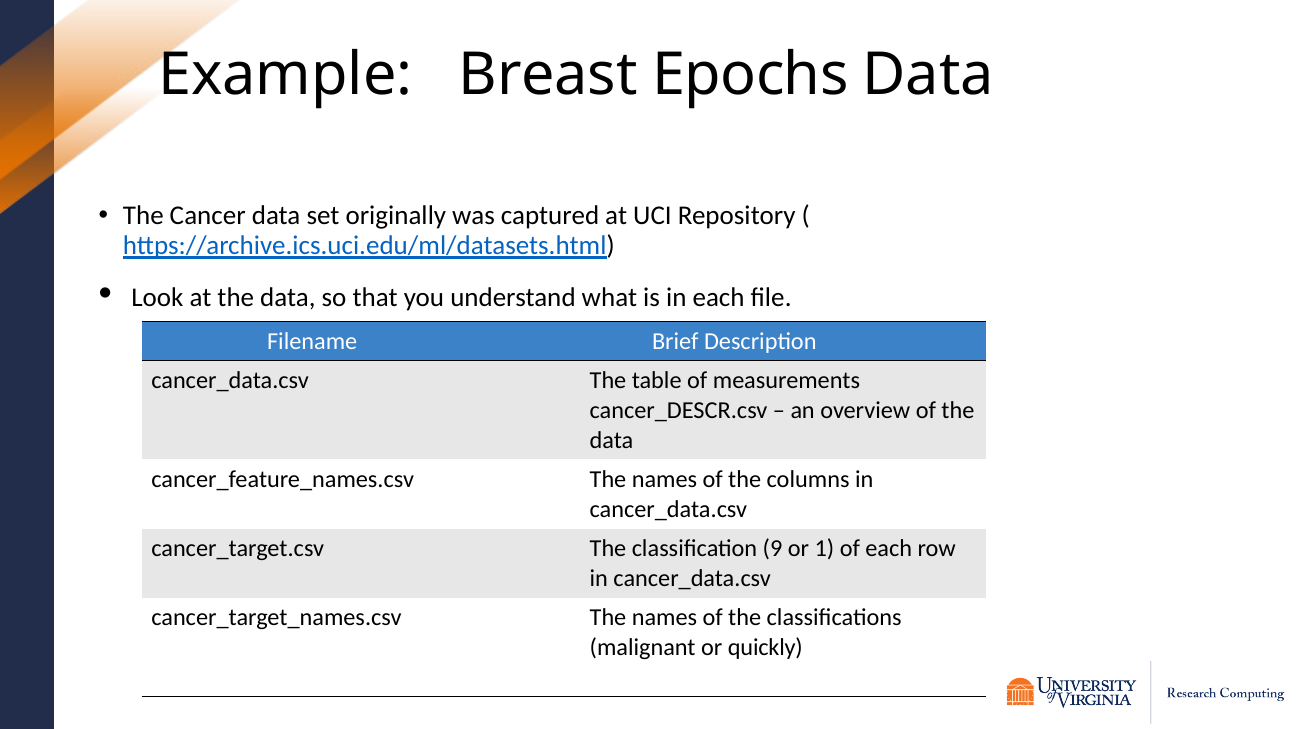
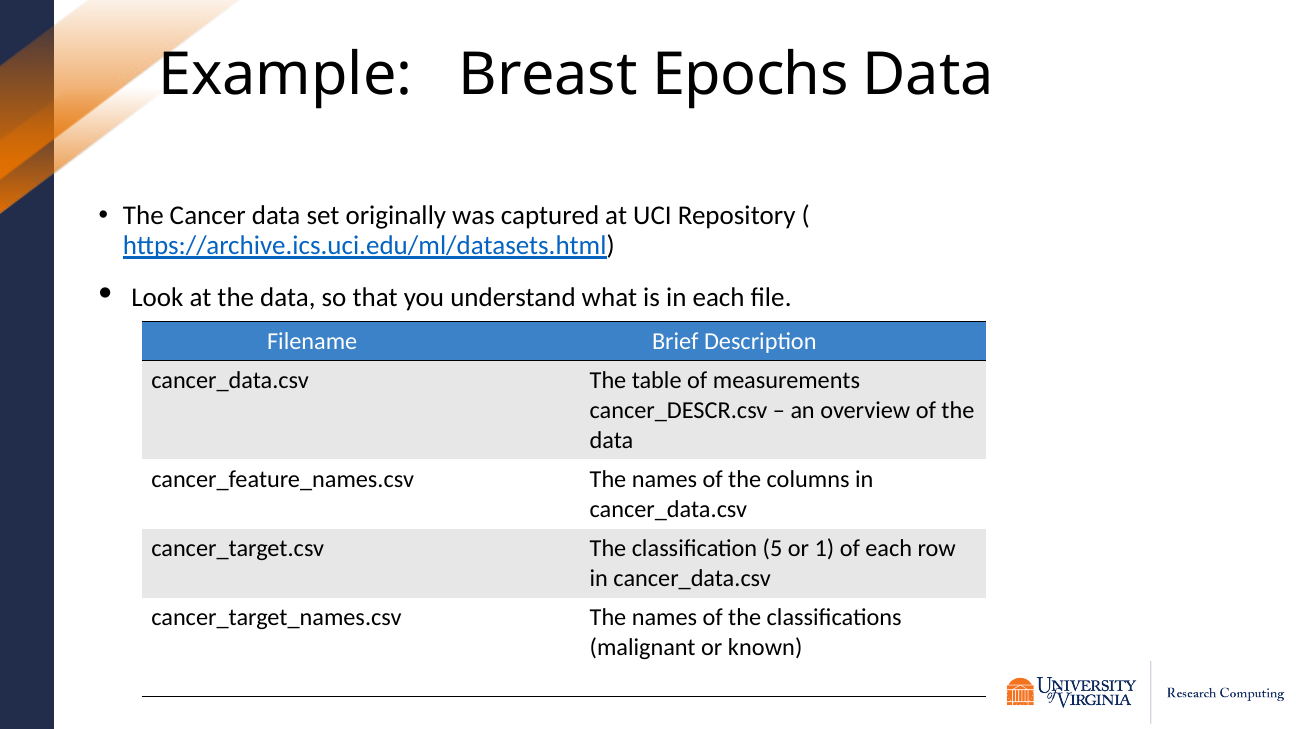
9: 9 -> 5 (773, 549)
quickly: quickly -> known (765, 647)
